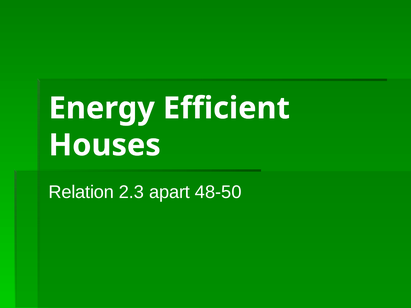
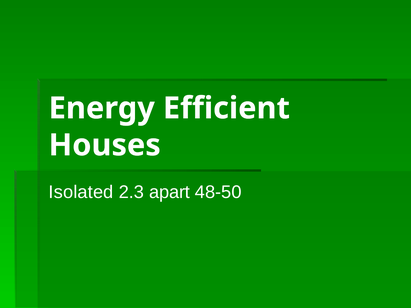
Relation: Relation -> Isolated (81, 192)
